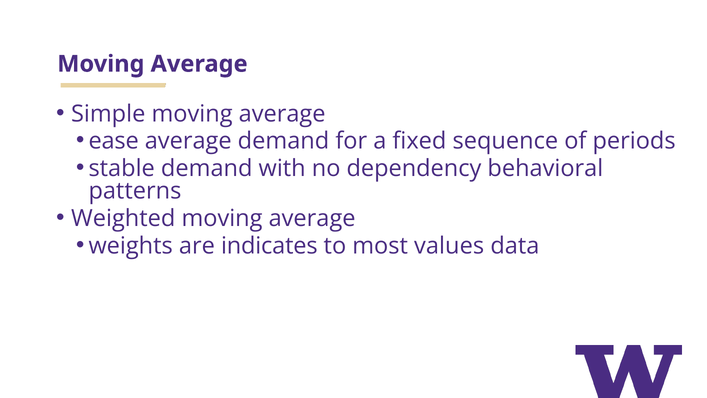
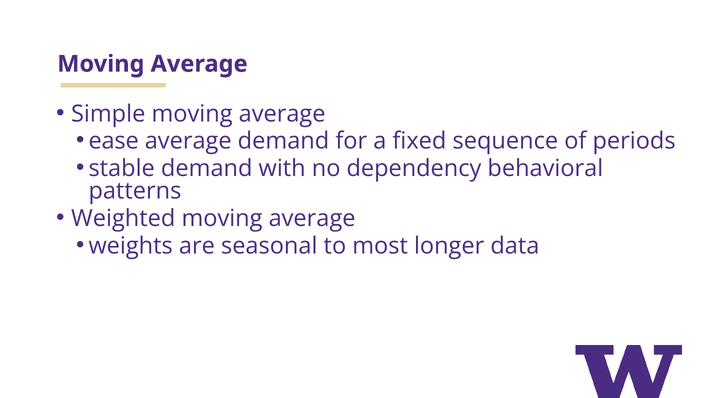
indicates: indicates -> seasonal (269, 246)
values: values -> longer (449, 246)
